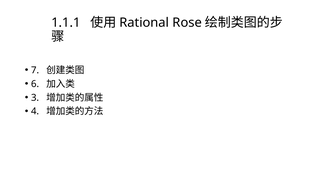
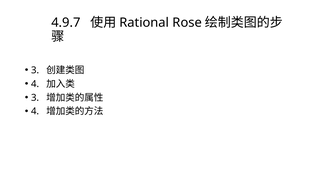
1.1.1: 1.1.1 -> 4.9.7 (66, 23)
7: 7 -> 3 (35, 70)
6: 6 -> 4 (35, 84)
